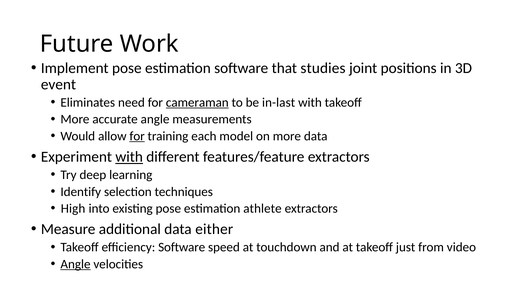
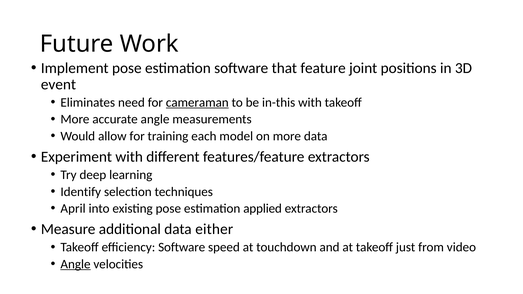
studies: studies -> feature (323, 68)
in-last: in-last -> in-this (279, 103)
for underline: present -> none (137, 136)
with underline: present -> none (129, 157)
High: High -> April (73, 209)
athlete: athlete -> applied (263, 209)
